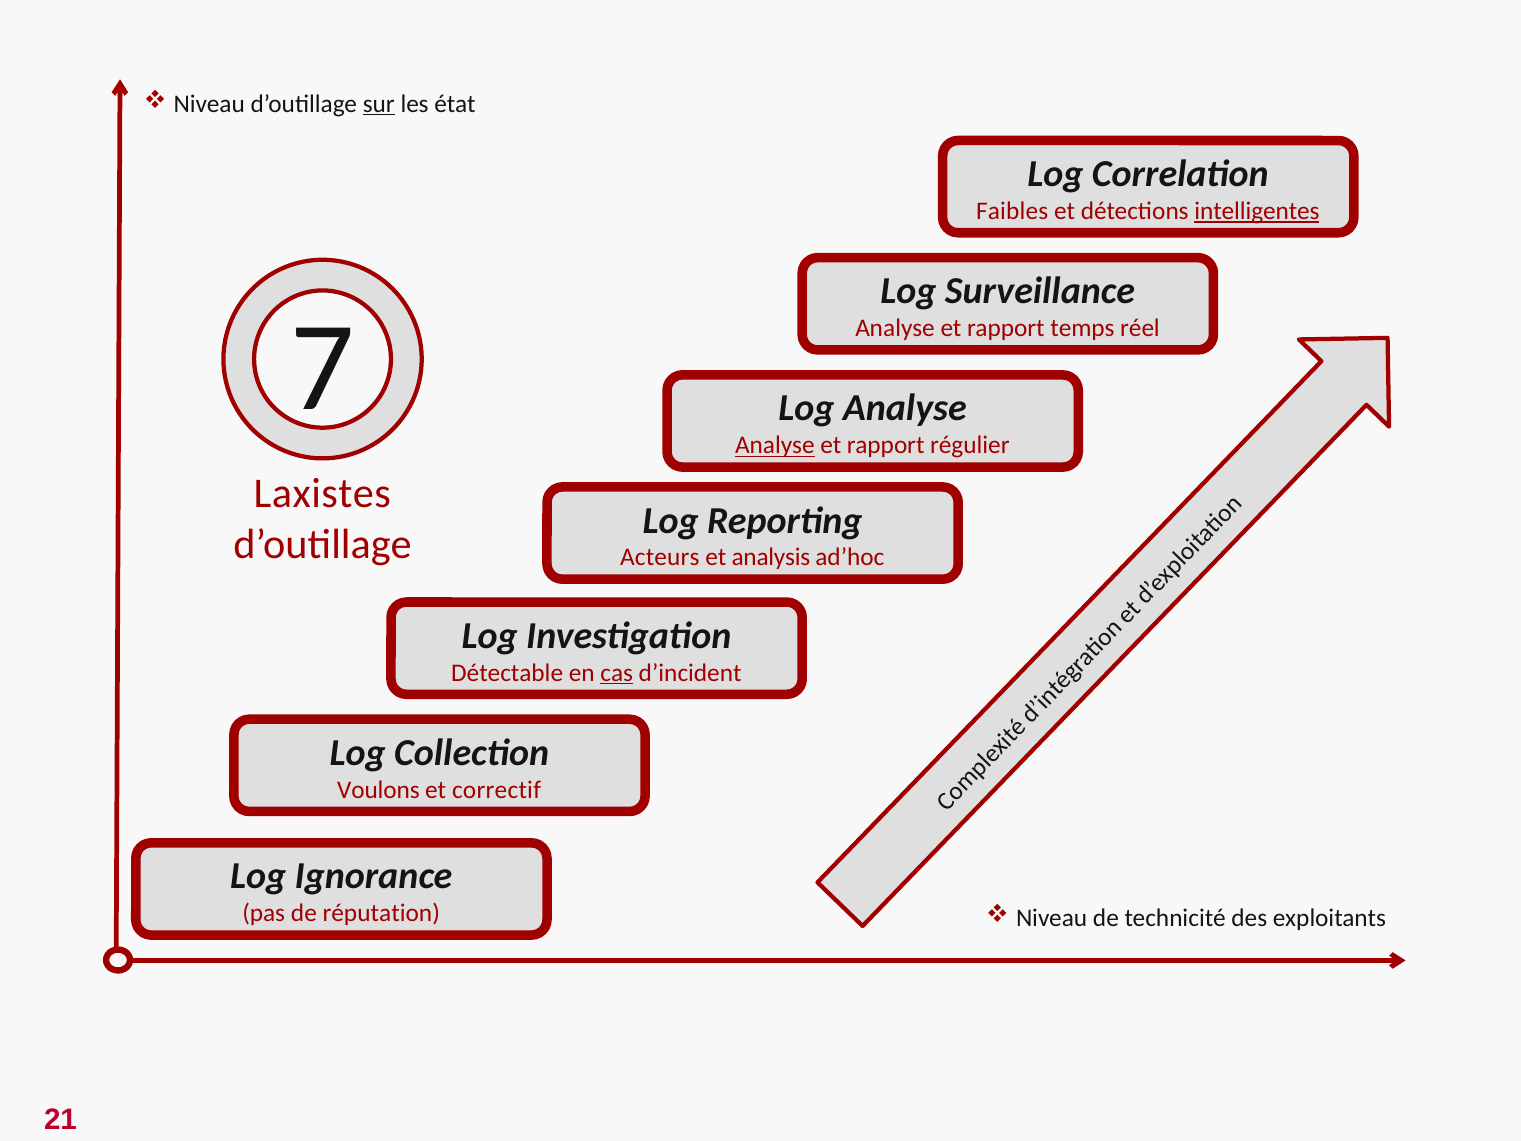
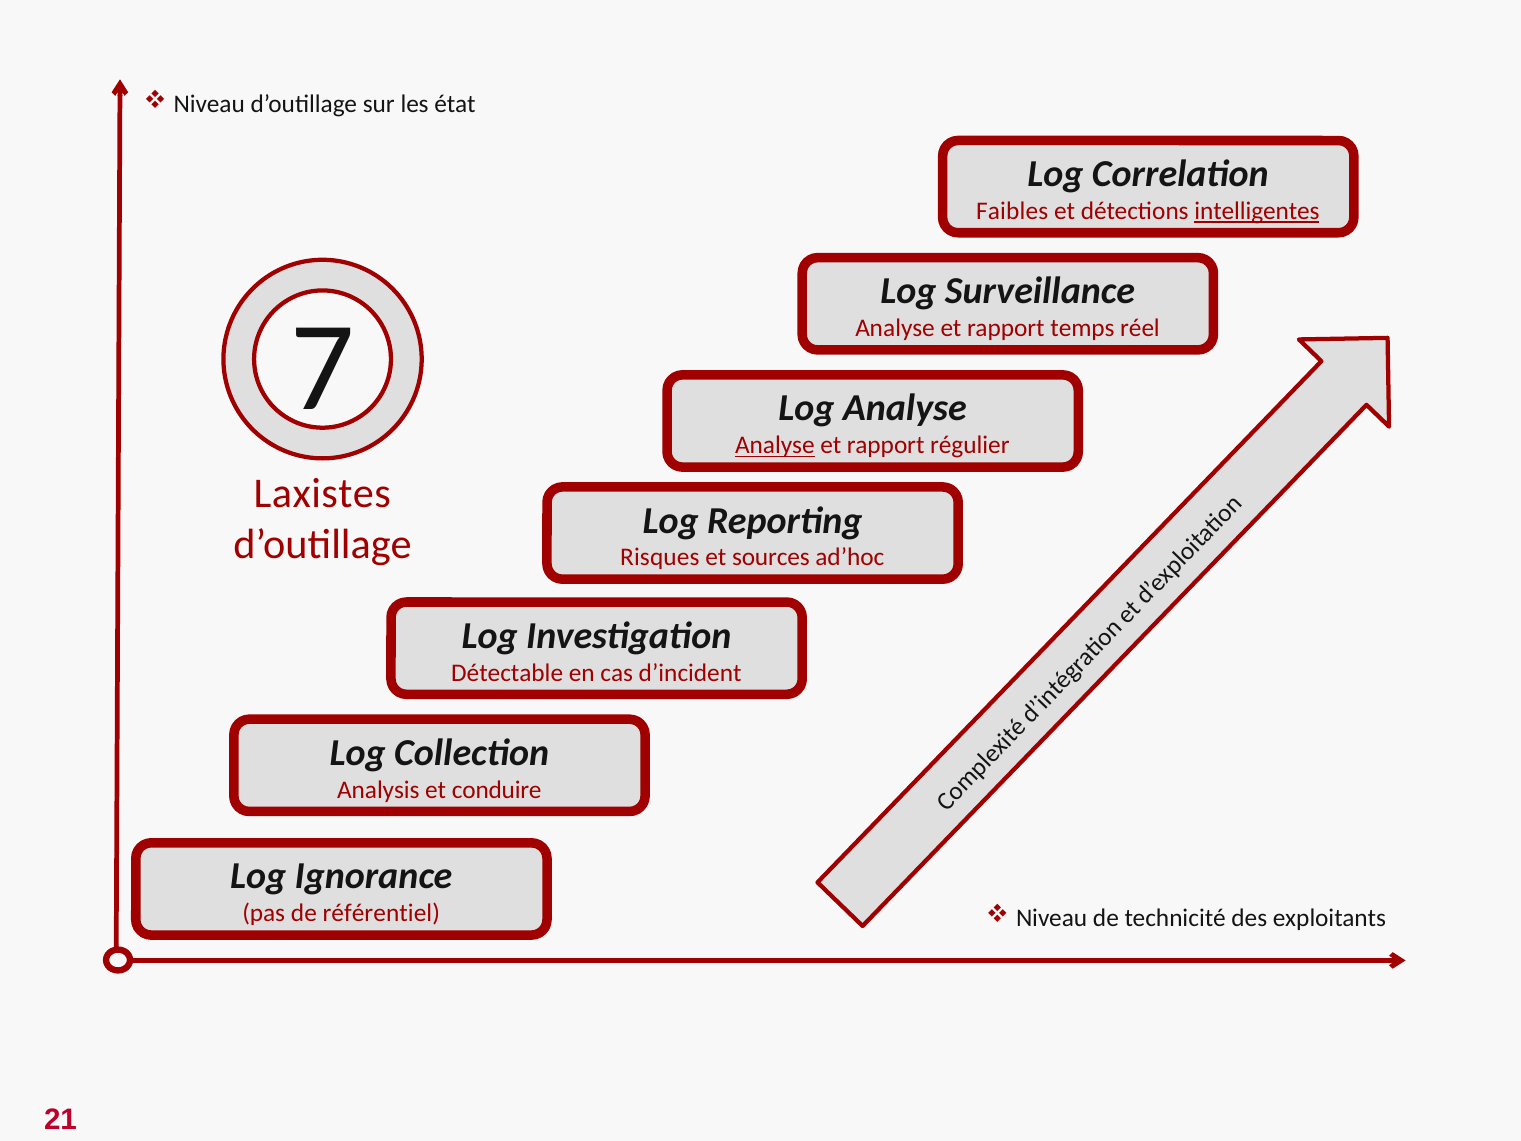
sur underline: present -> none (379, 104)
Acteurs: Acteurs -> Risques (660, 557)
analysis: analysis -> sources (771, 557)
cas underline: present -> none (617, 673)
Voulons: Voulons -> Analysis (378, 790)
correctif: correctif -> conduire (497, 790)
réputation: réputation -> référentiel (381, 913)
